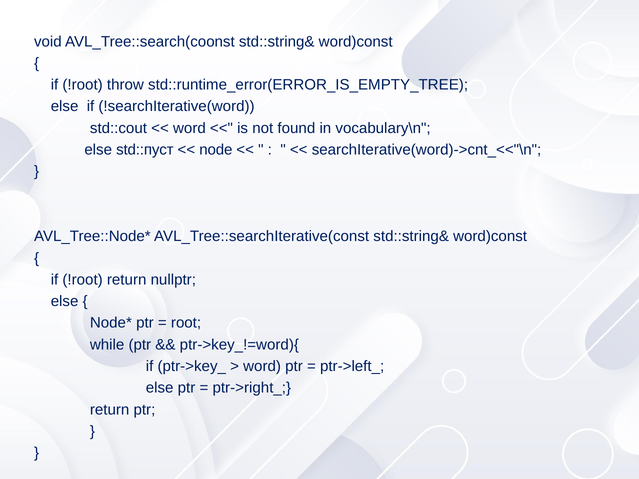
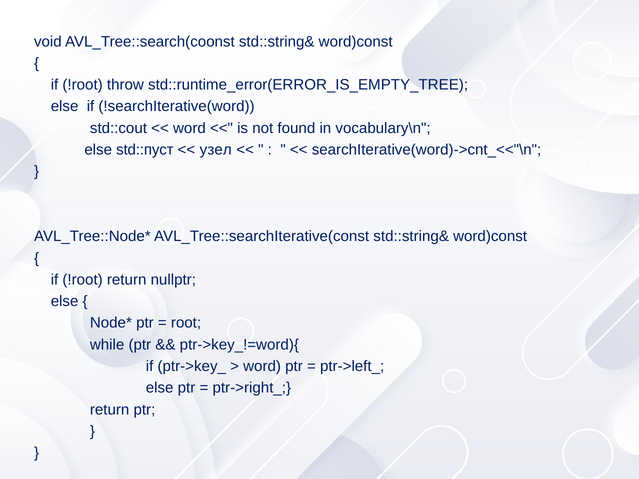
node: node -> узел (216, 150)
